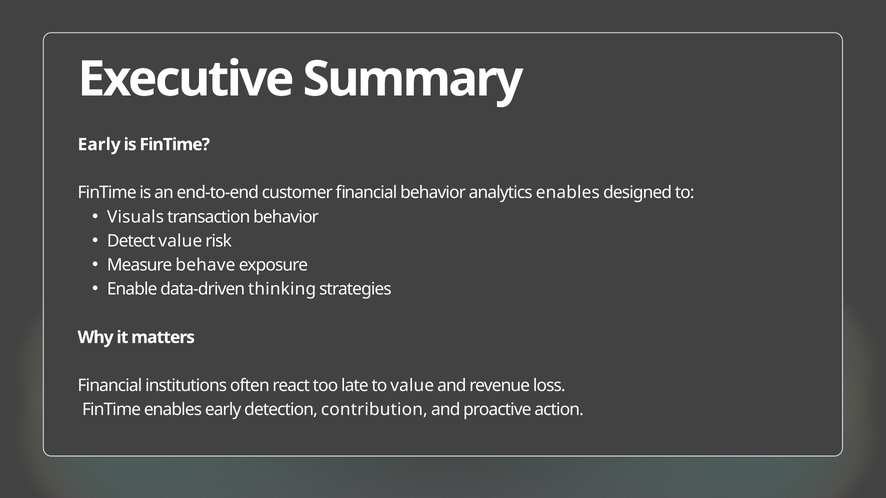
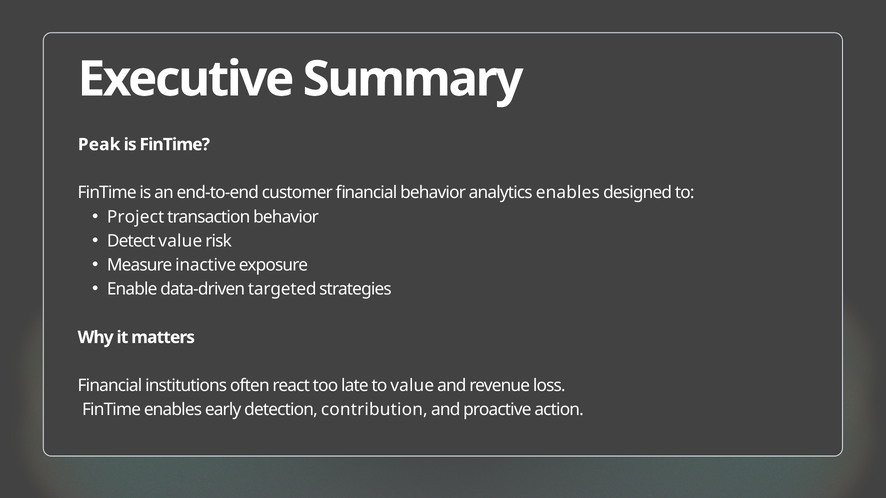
Early: Early -> Peak (99, 145)
Visuals: Visuals -> Project (136, 217)
behave: behave -> inactive (206, 265)
thinking: thinking -> targeted (282, 289)
